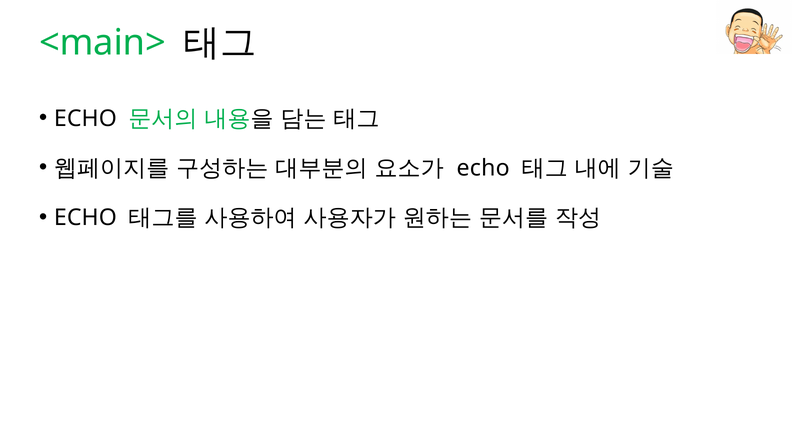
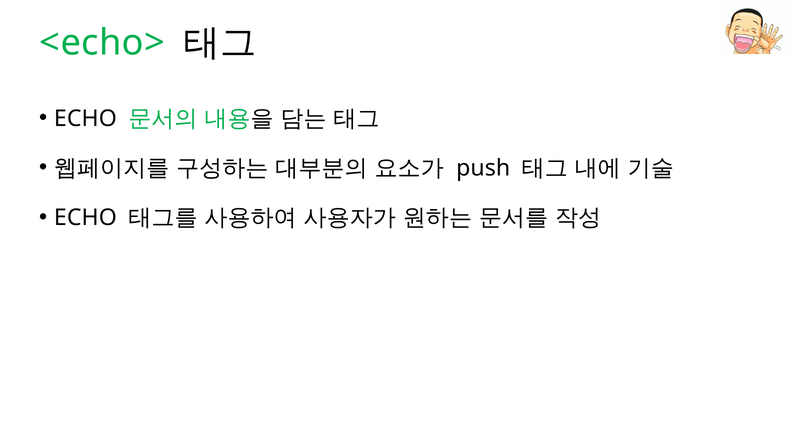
<main>: <main> -> <echo> (102, 43)
echo: echo -> push (483, 168)
